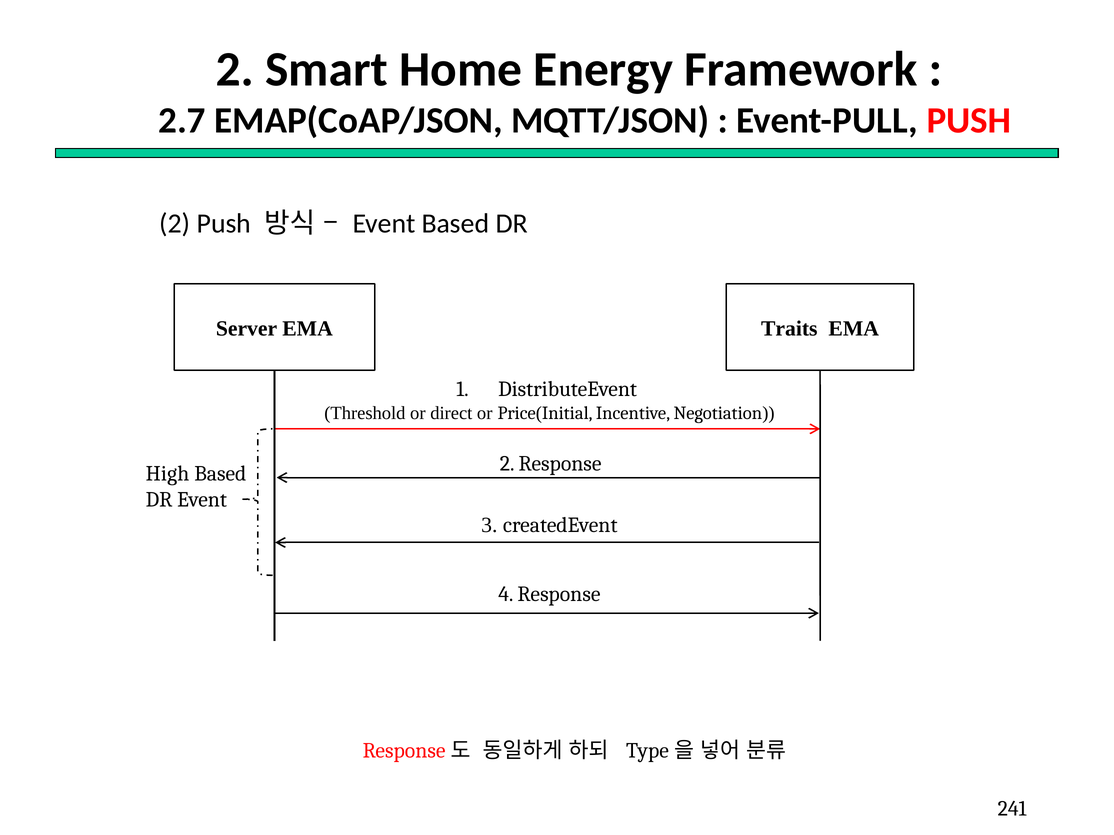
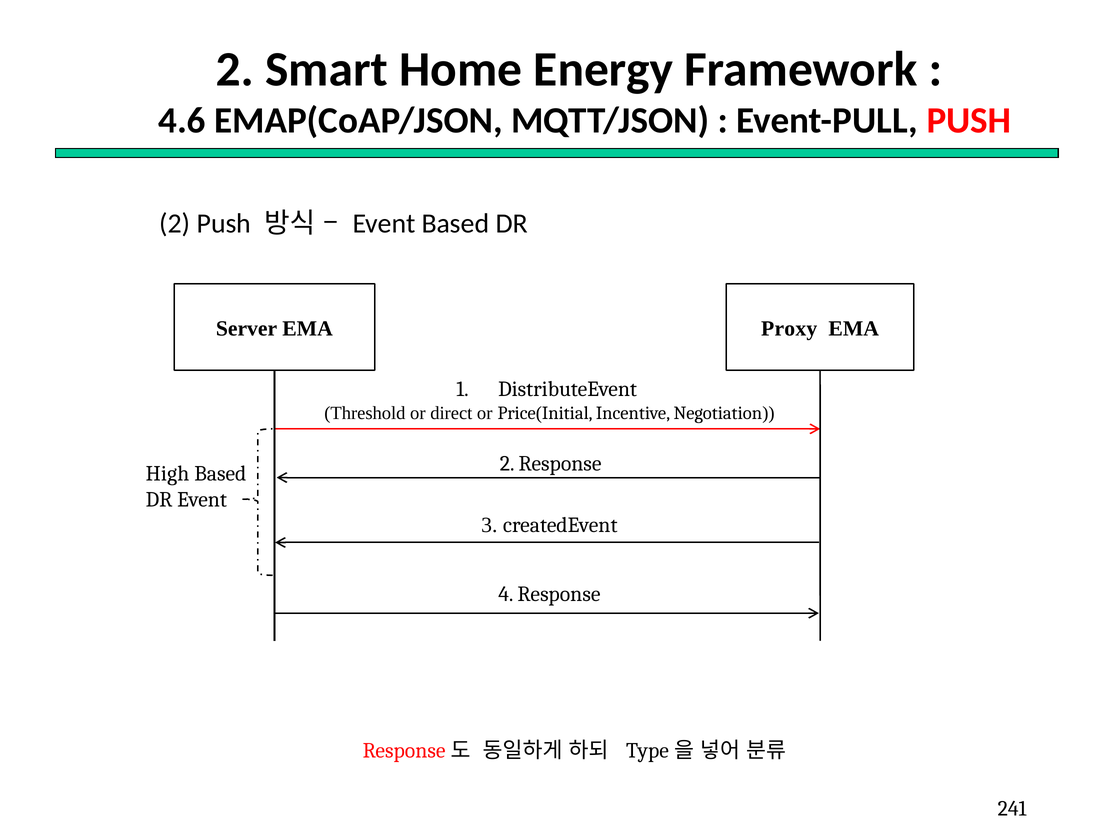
2.7: 2.7 -> 4.6 (182, 121)
Traits: Traits -> Proxy (789, 329)
